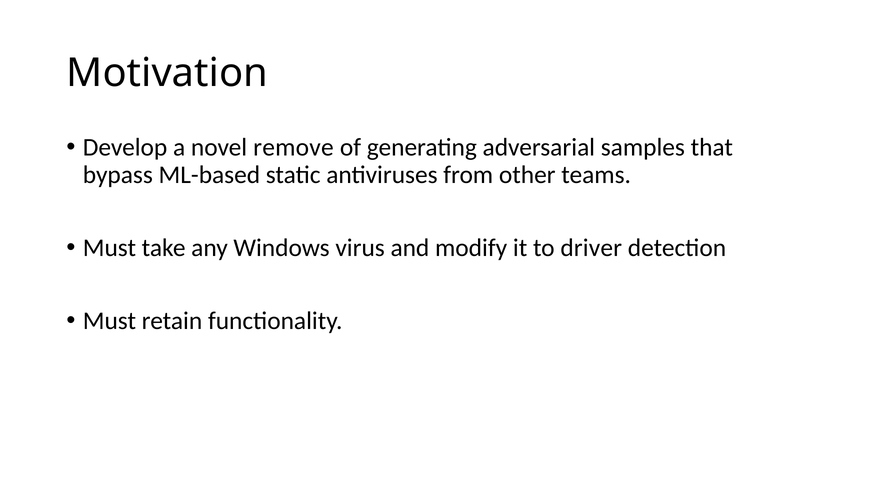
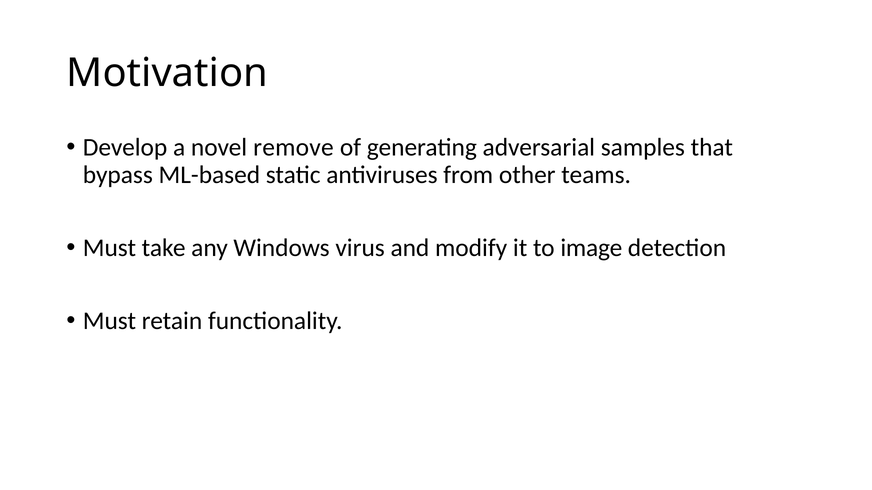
driver: driver -> image (591, 248)
